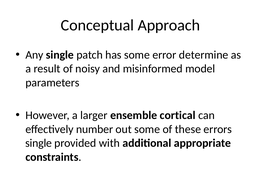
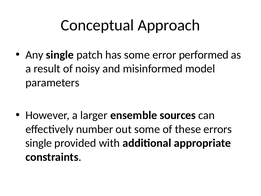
determine: determine -> performed (204, 55)
cortical: cortical -> sources (178, 115)
